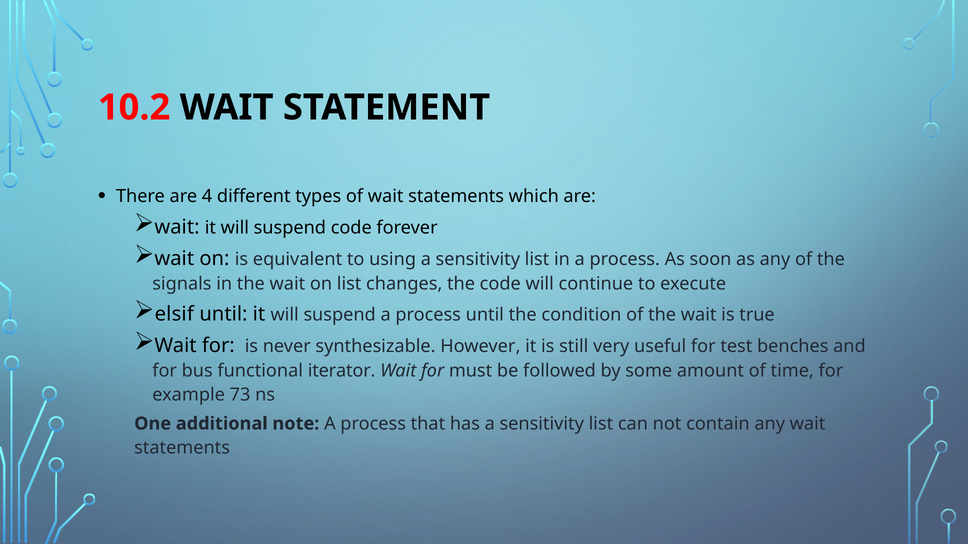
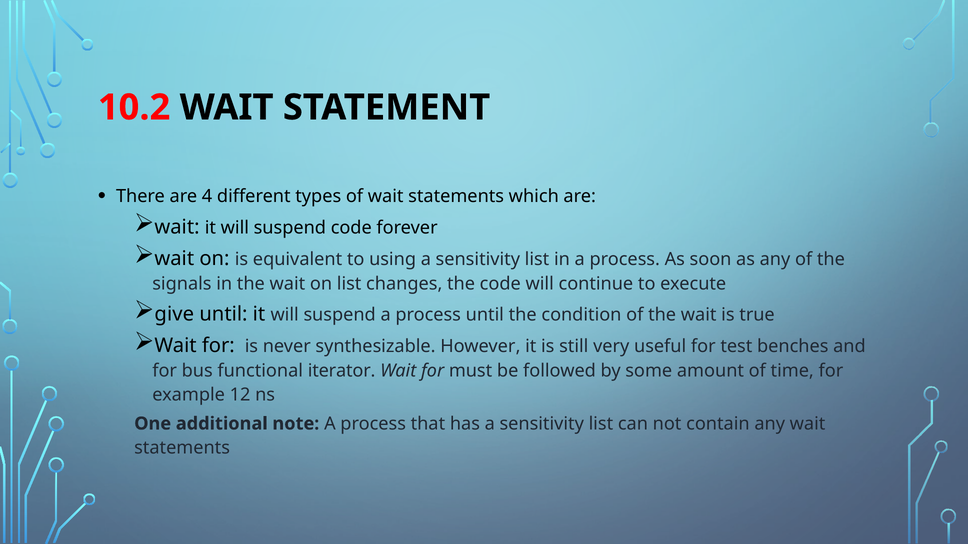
elsif: elsif -> give (174, 314)
73: 73 -> 12 (240, 395)
